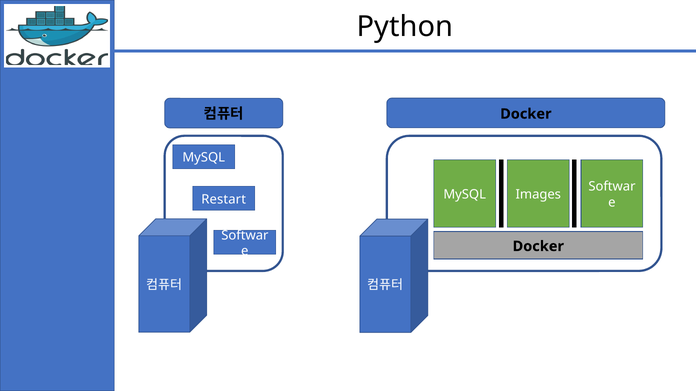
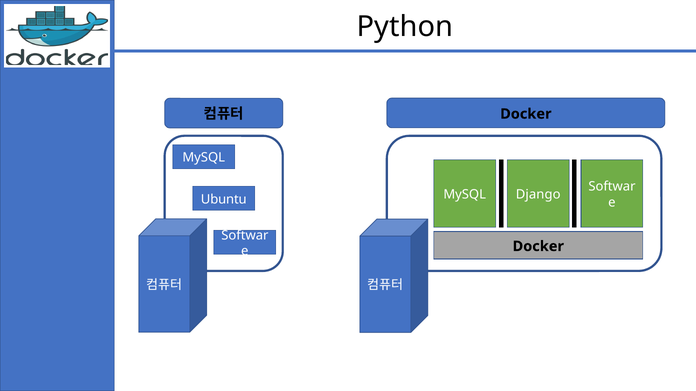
Images: Images -> Django (538, 195)
Restart: Restart -> Ubuntu (224, 199)
